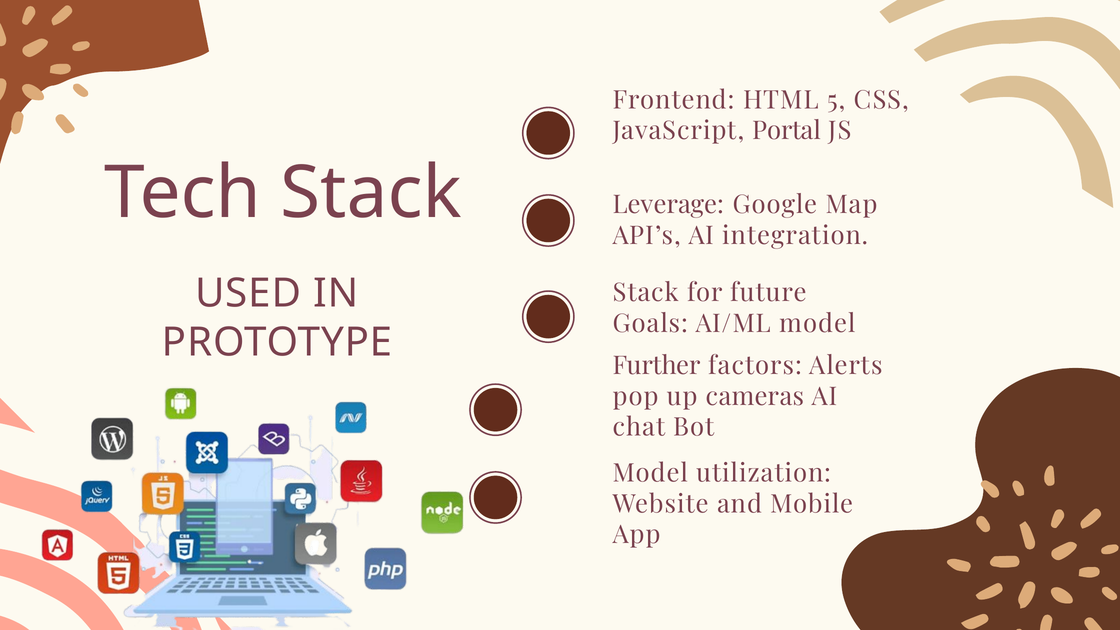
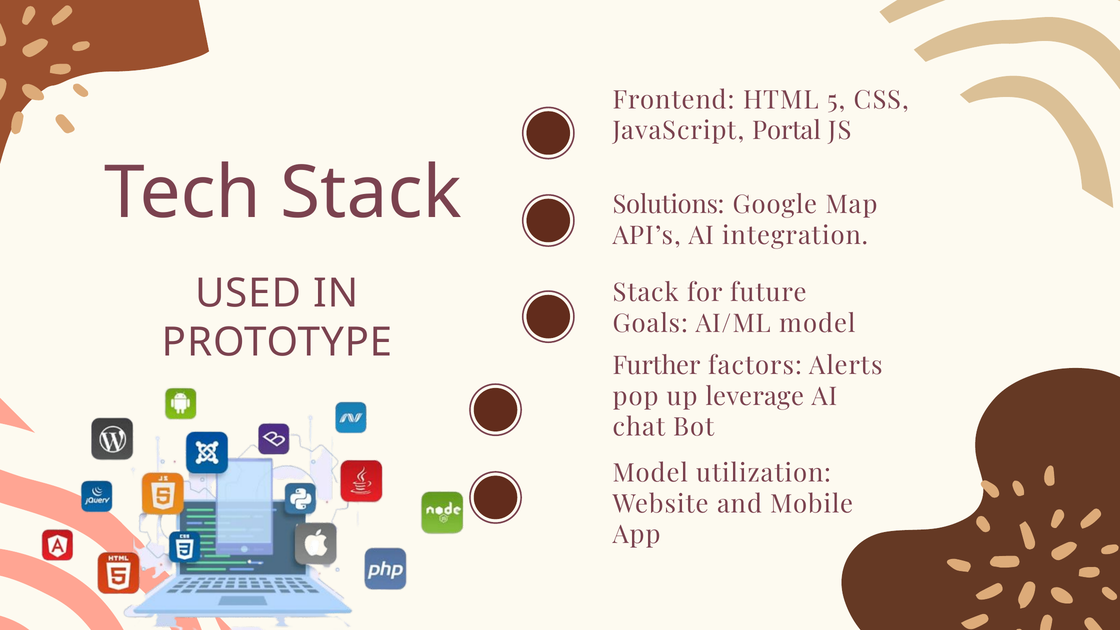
Leverage: Leverage -> Solutions (669, 205)
cameras: cameras -> leverage (755, 397)
